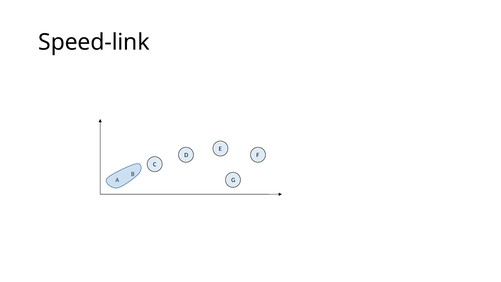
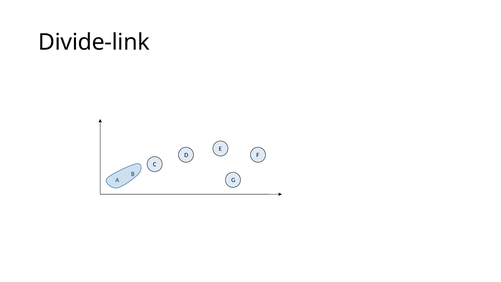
Speed-link: Speed-link -> Divide-link (94, 42)
